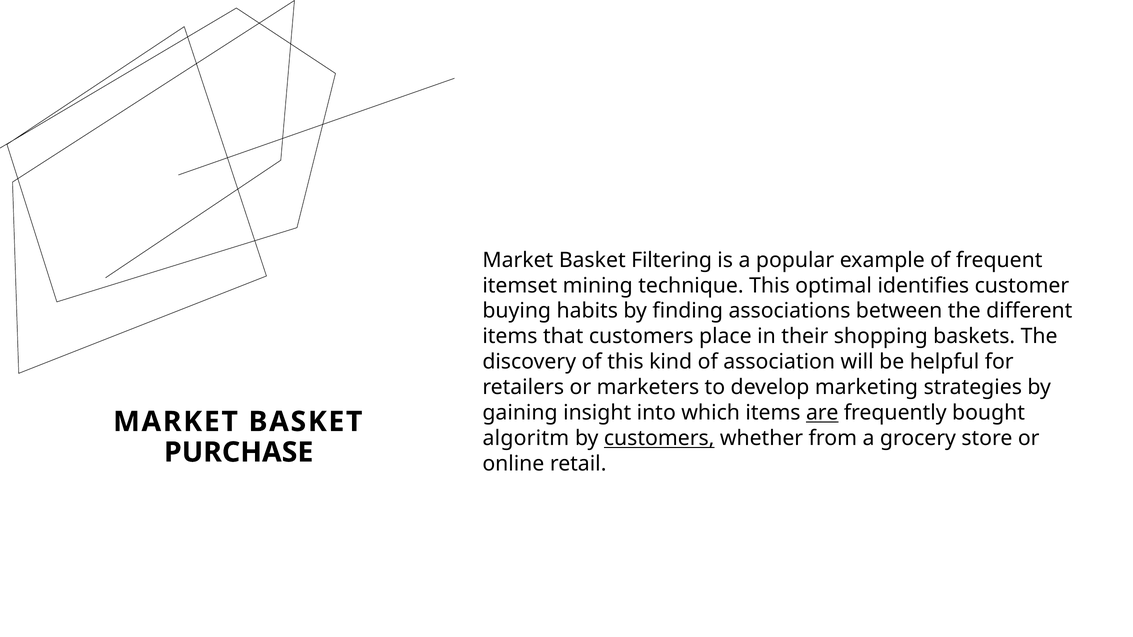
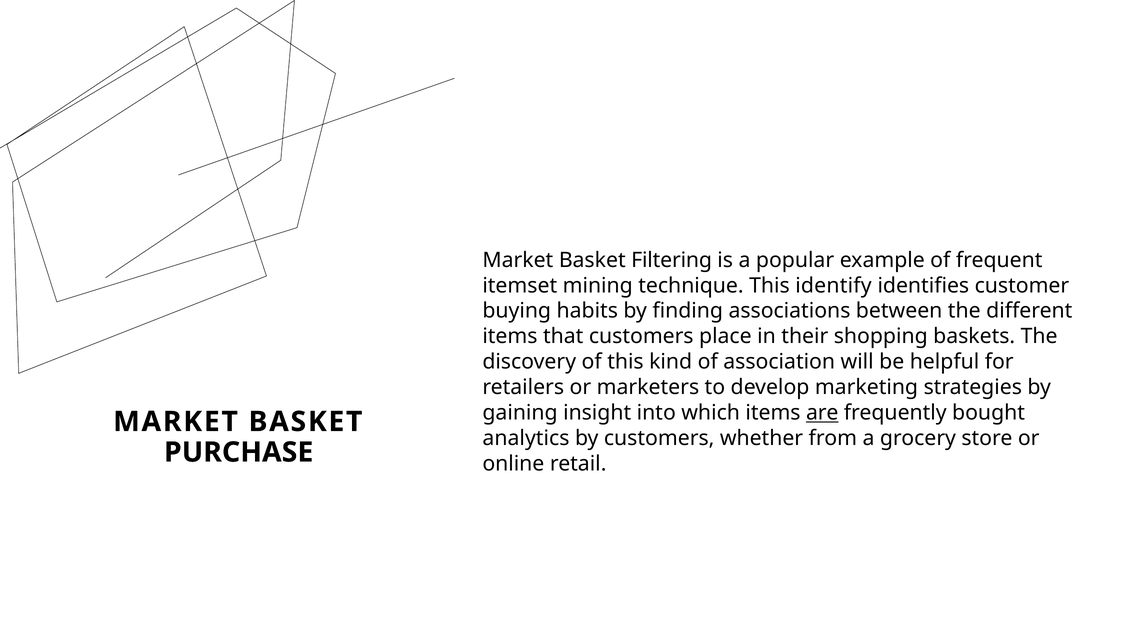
optimal: optimal -> identify (833, 286)
algoritm: algoritm -> analytics (526, 439)
customers underline: present -> none (659, 439)
